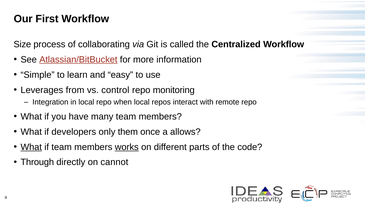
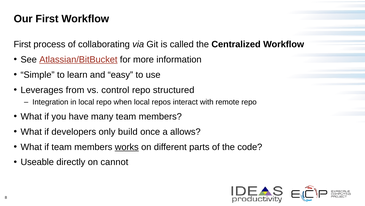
Size: Size -> First (22, 44)
monitoring: monitoring -> structured (174, 90)
them: them -> build (128, 131)
What underline: present -> none (31, 147)
Through: Through -> Useable (37, 162)
